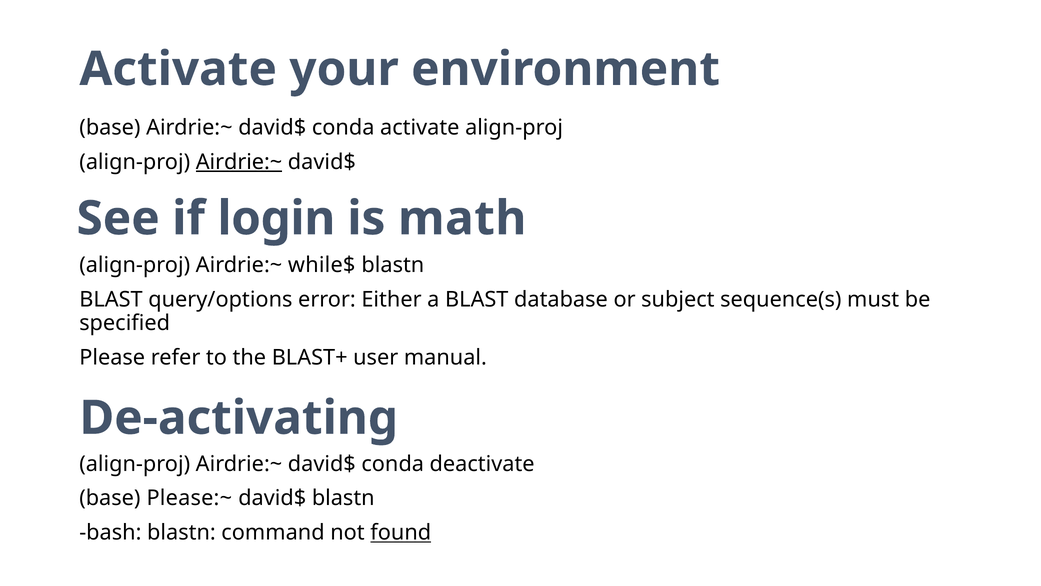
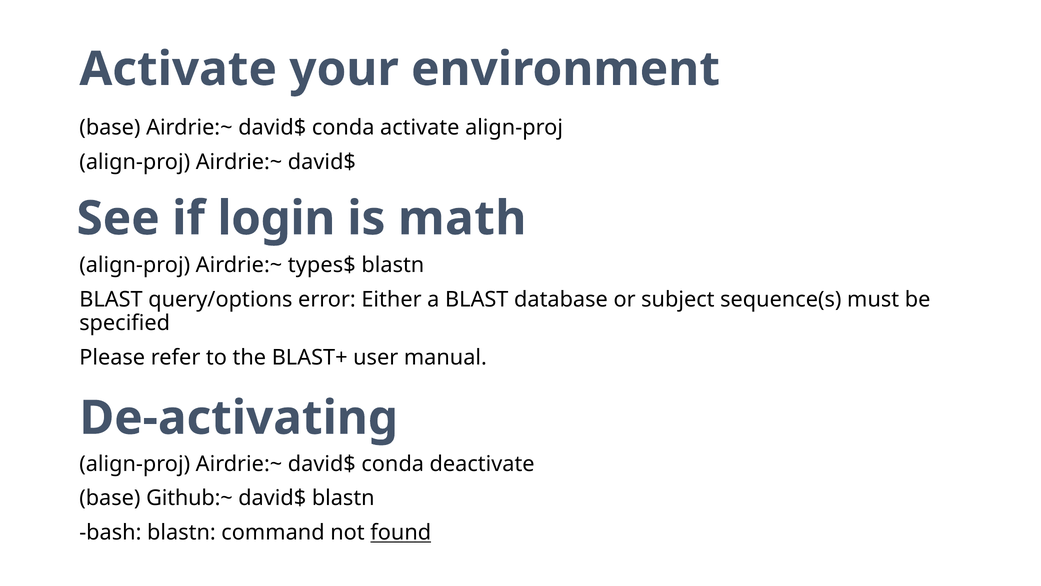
Airdrie:~ underline: present -> none (239, 162)
while$: while$ -> types$ (322, 265)
Please:~: Please:~ -> Github:~ (189, 498)
